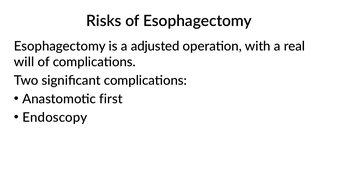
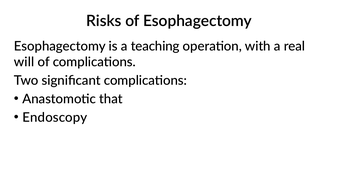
adjusted: adjusted -> teaching (155, 46)
first: first -> that (111, 99)
